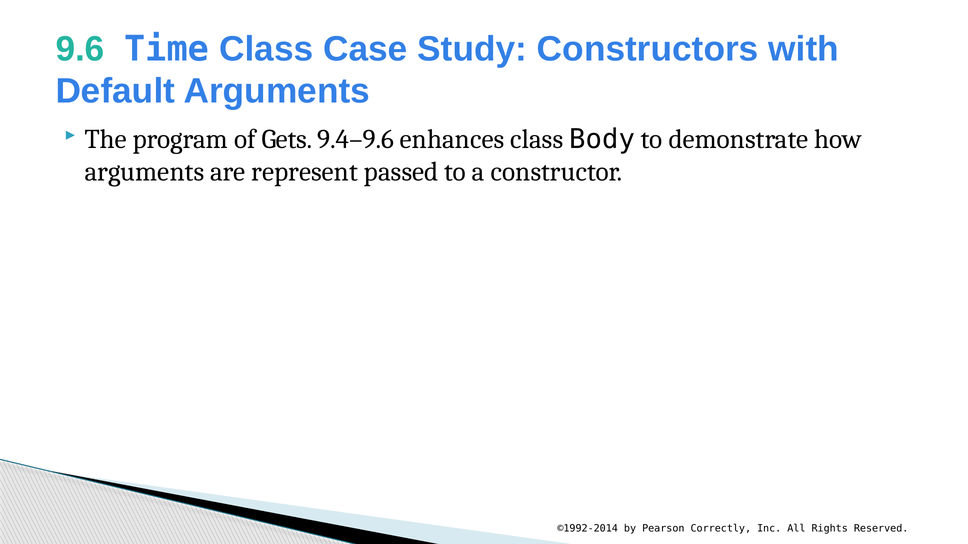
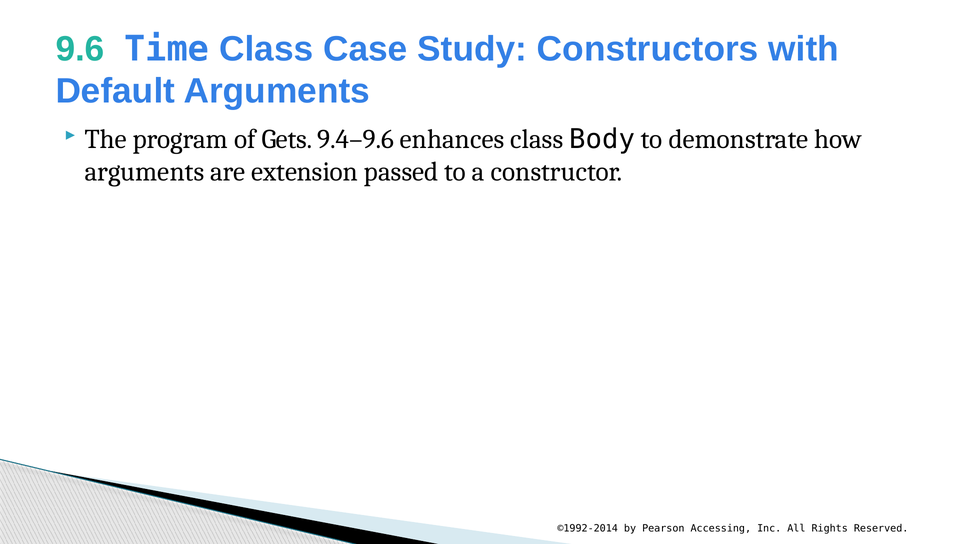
represent: represent -> extension (305, 172)
Correctly: Correctly -> Accessing (721, 529)
